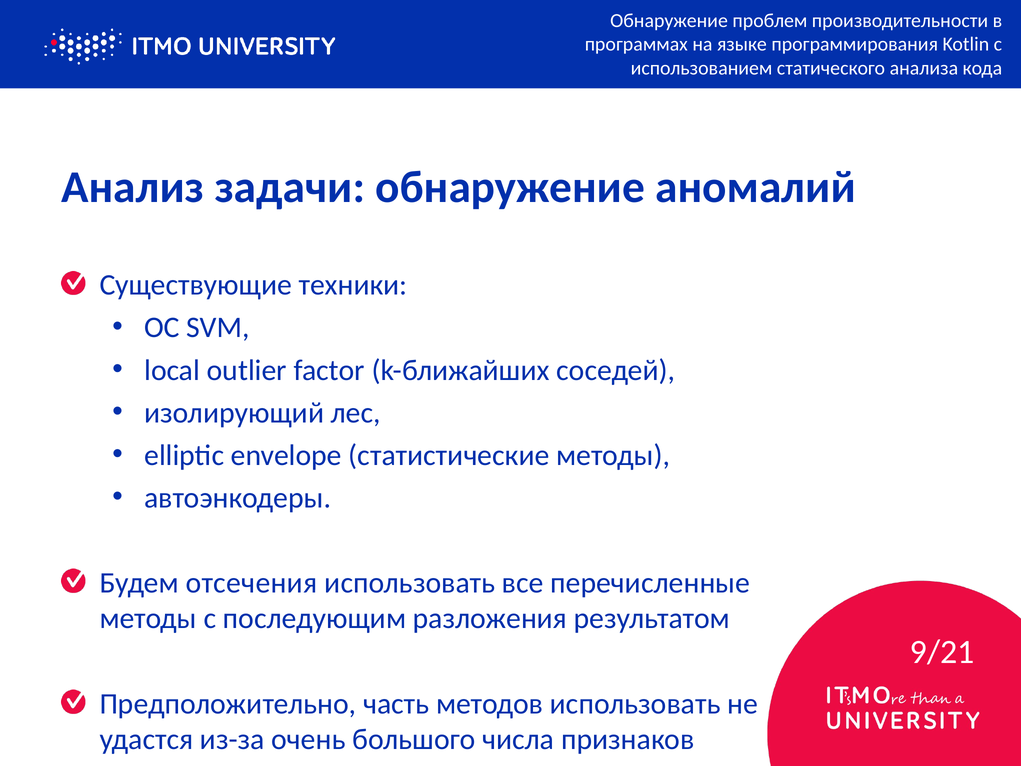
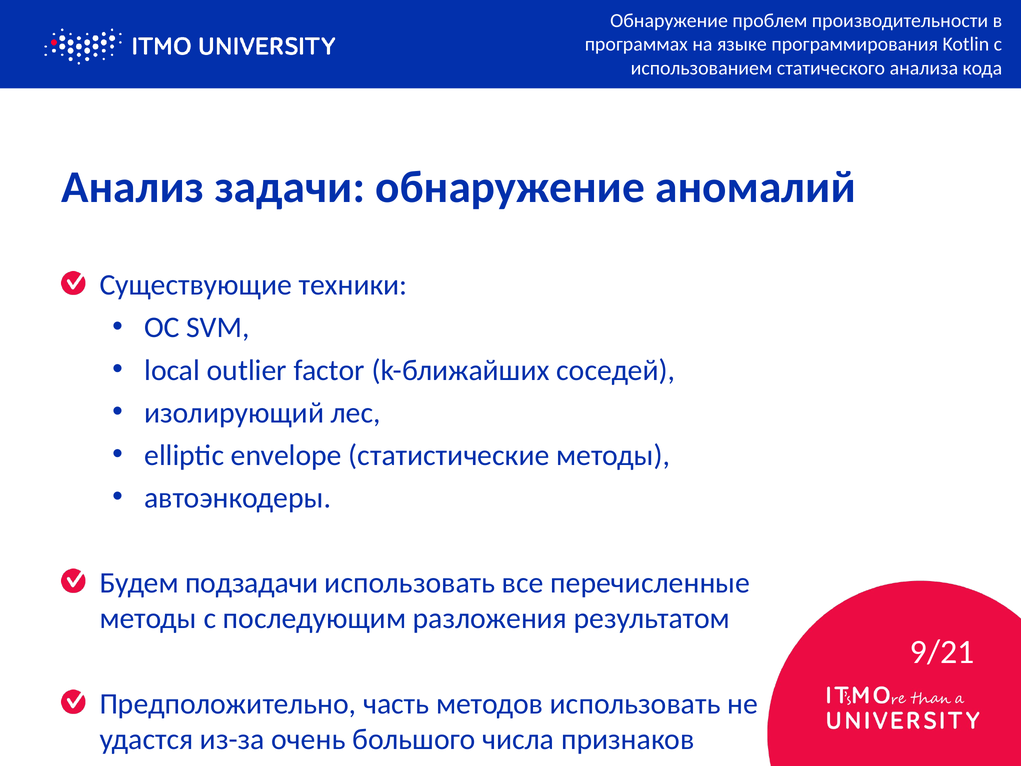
отсечения: отсечения -> подзадачи (252, 583)
